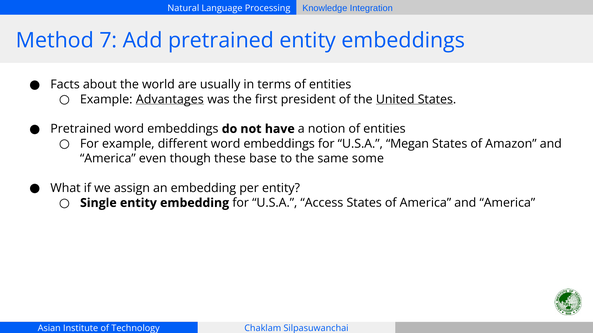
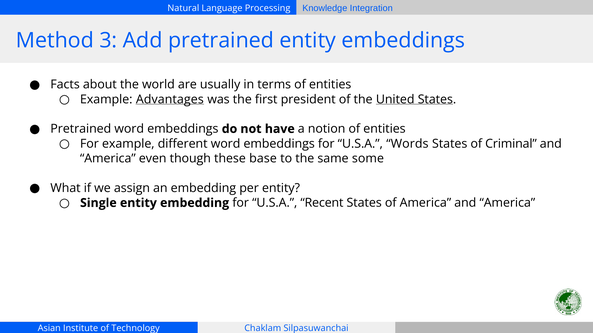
7: 7 -> 3 (108, 40)
Megan: Megan -> Words (407, 144)
Amazon: Amazon -> Criminal (511, 144)
Access: Access -> Recent (322, 203)
